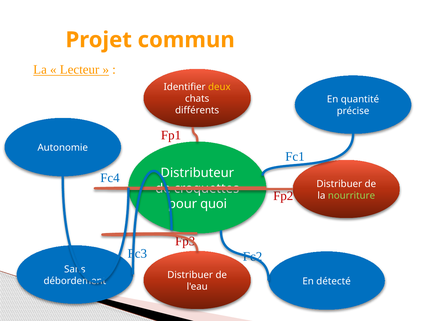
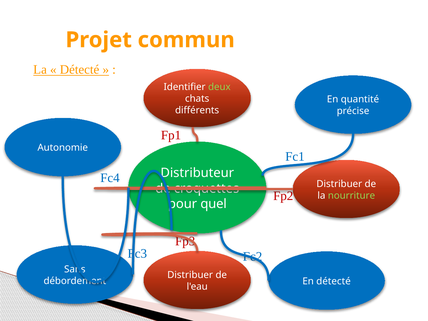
Lecteur: Lecteur -> Détecté (80, 70)
deux colour: yellow -> light green (219, 87)
quoi: quoi -> quel (214, 204)
